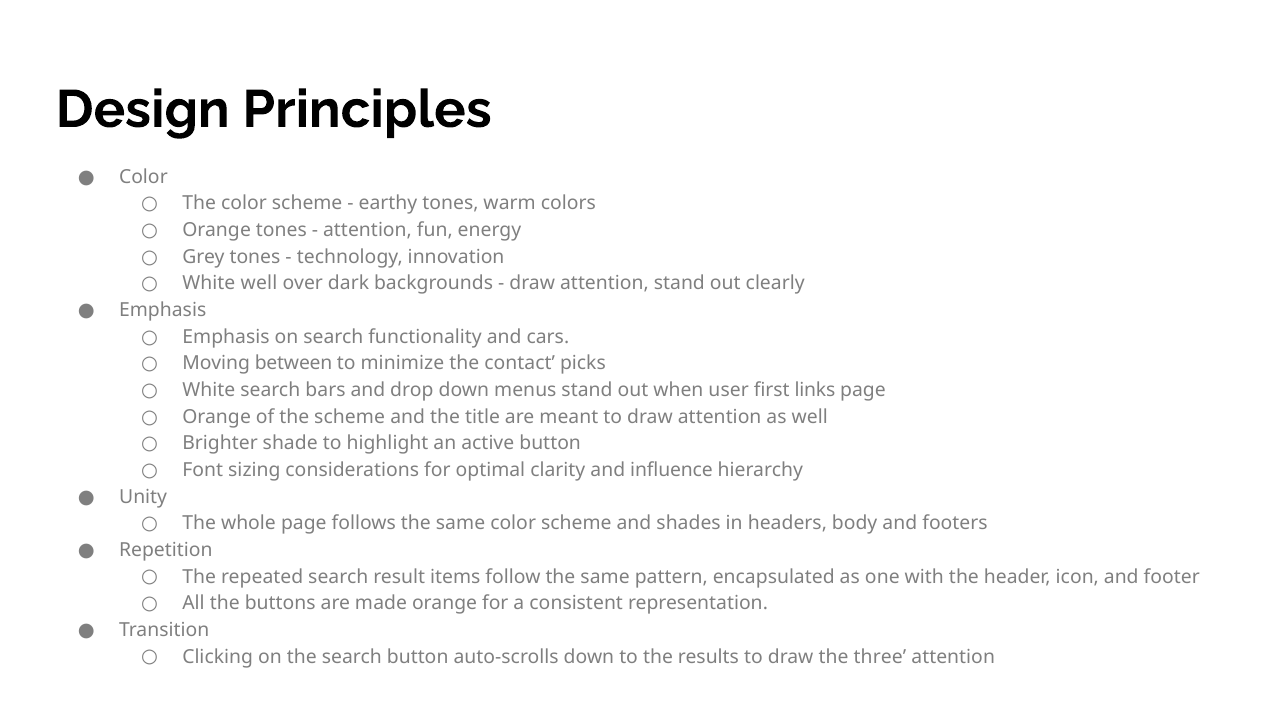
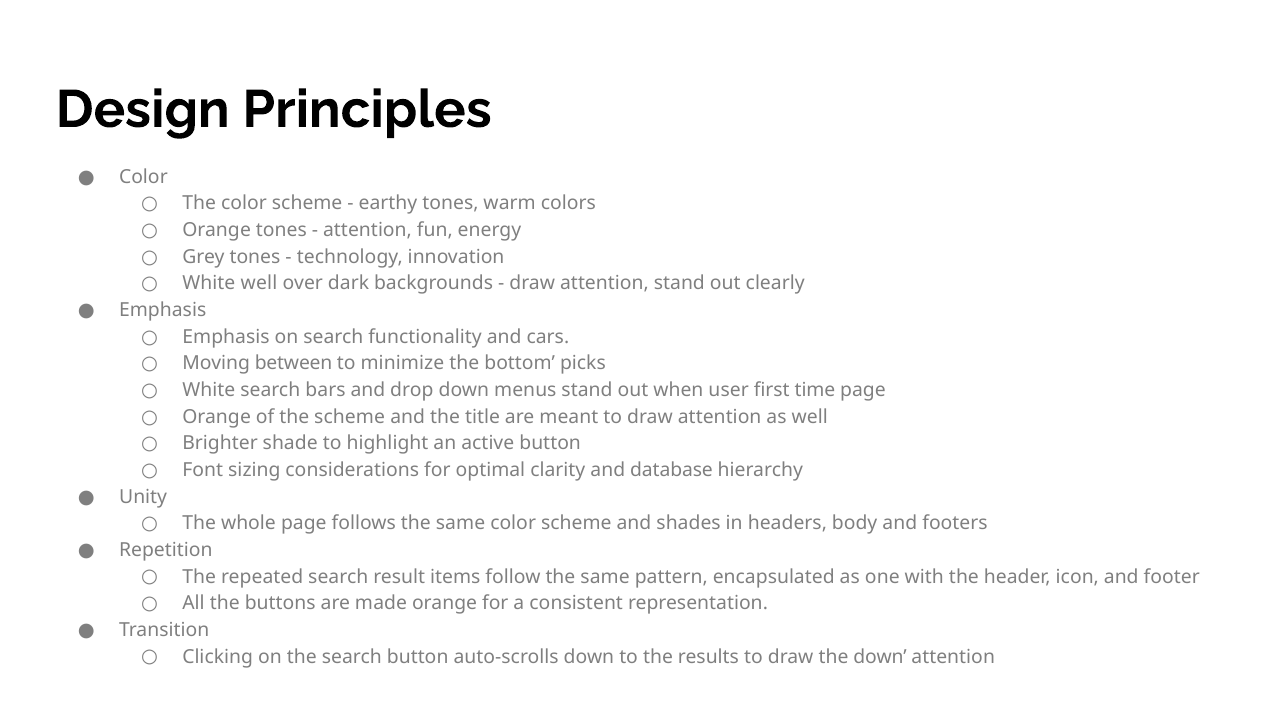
contact: contact -> bottom (520, 364)
links: links -> time (815, 390)
influence: influence -> database (671, 470)
the three: three -> down (880, 657)
